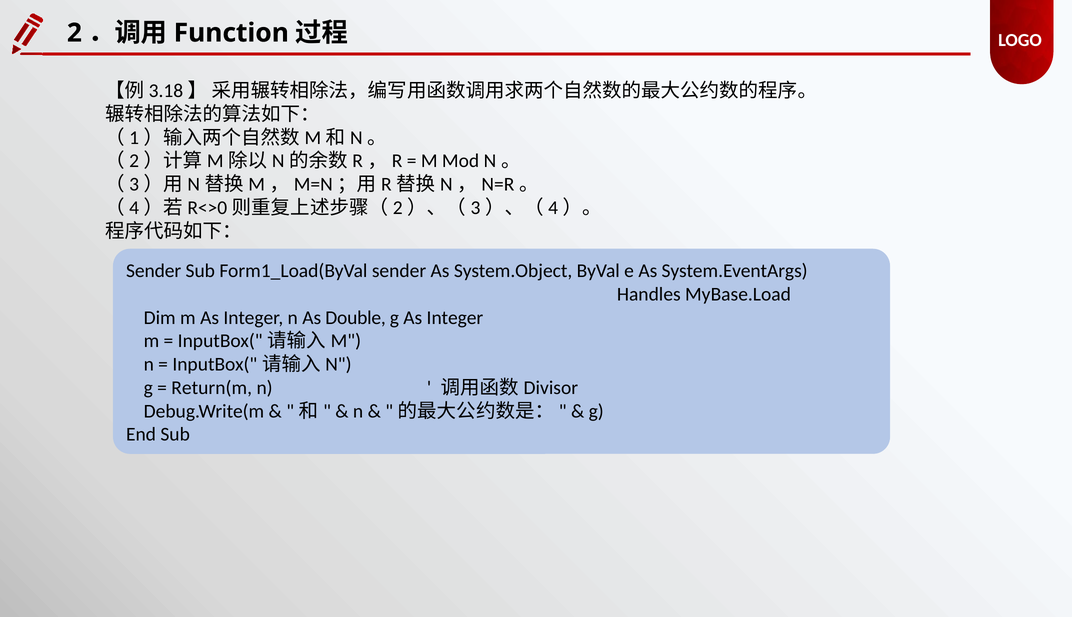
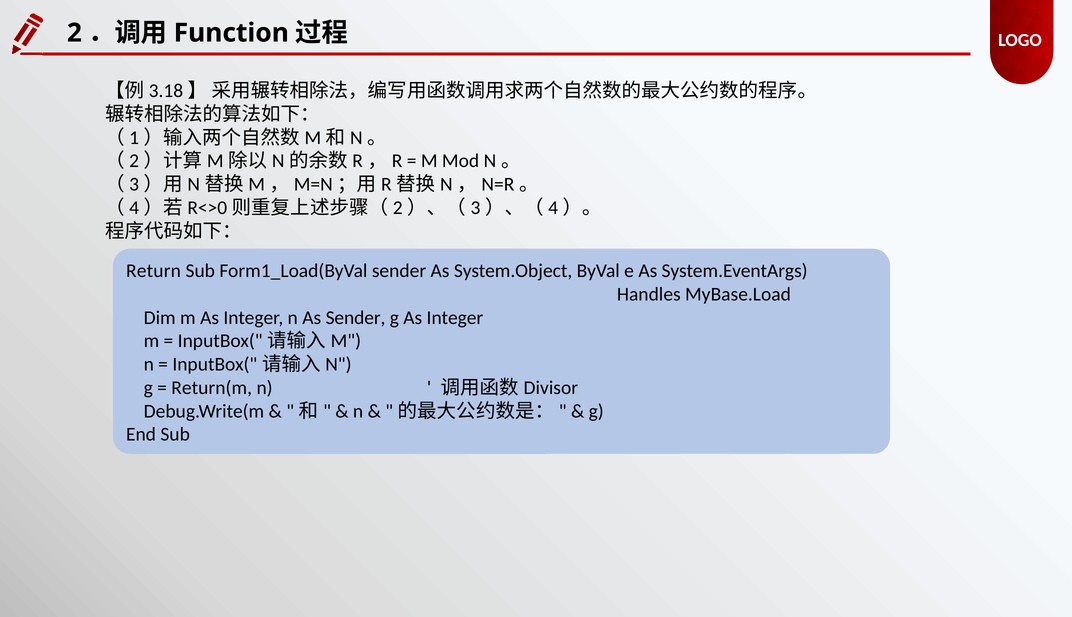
Sender: Sender -> Return (154, 271)
As Double: Double -> Sender (356, 318)
